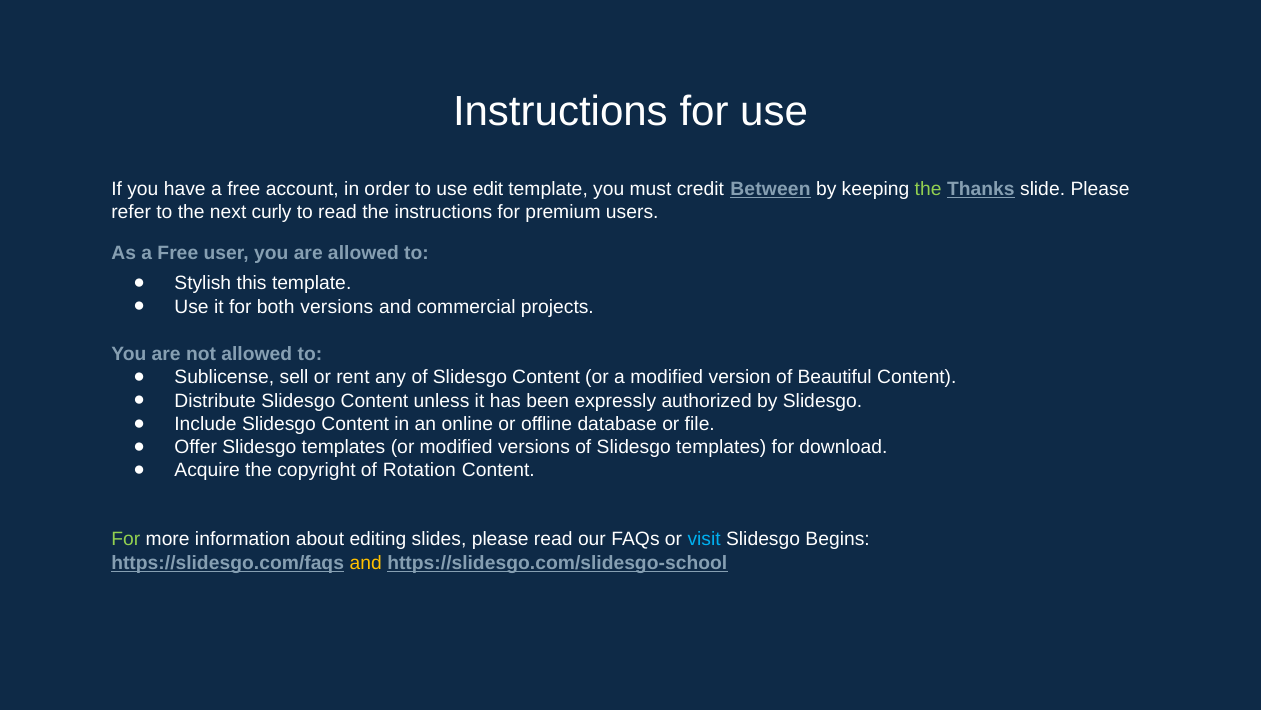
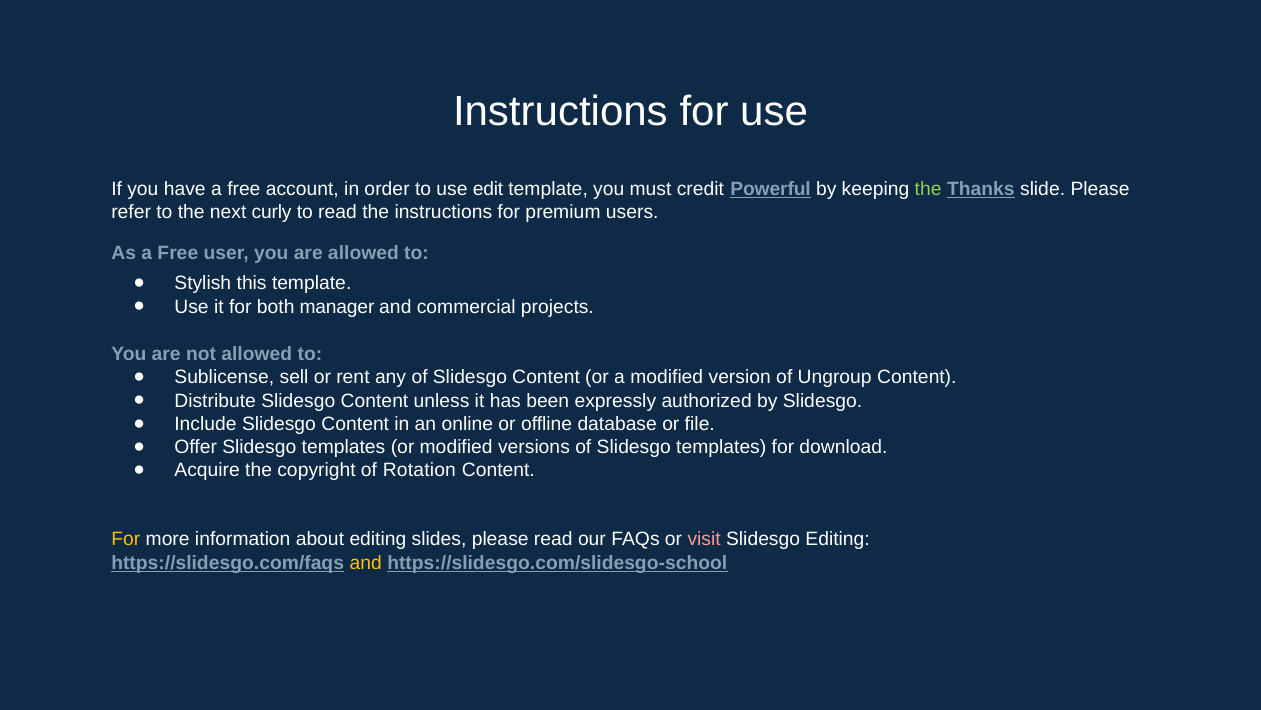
Between: Between -> Powerful (771, 189)
both versions: versions -> manager (337, 306)
Beautiful: Beautiful -> Ungroup (835, 377)
For colour: light green -> yellow (126, 539)
visit colour: light blue -> pink (704, 539)
Slidesgo Begins: Begins -> Editing (838, 539)
